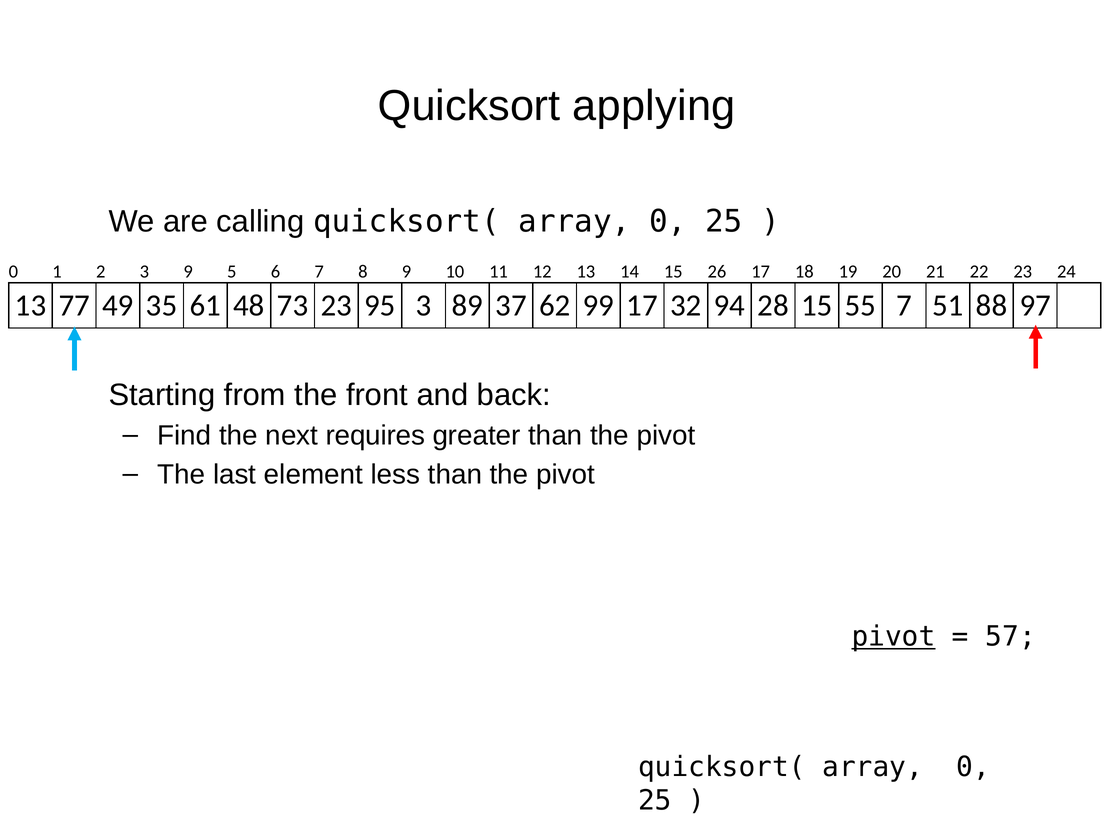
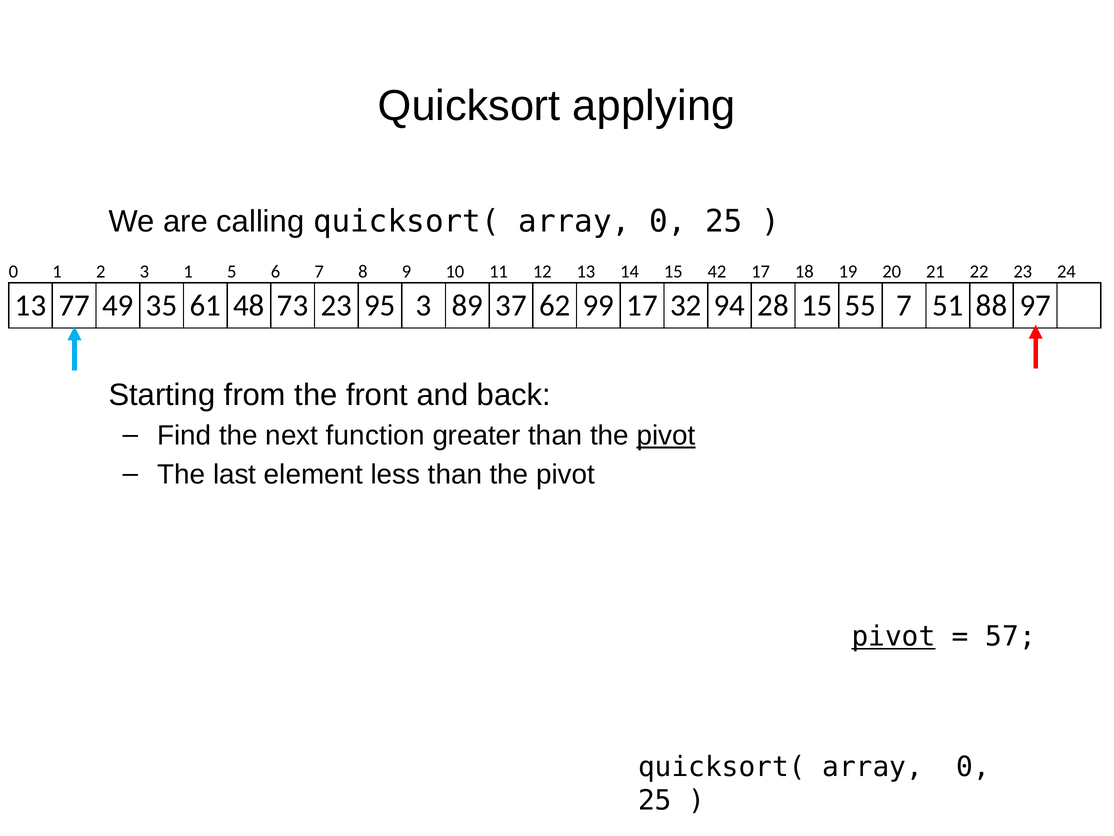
3 9: 9 -> 1 (188, 271)
26: 26 -> 42 (717, 271)
requires: requires -> function (375, 435)
pivot underline: none -> present (666, 435)
